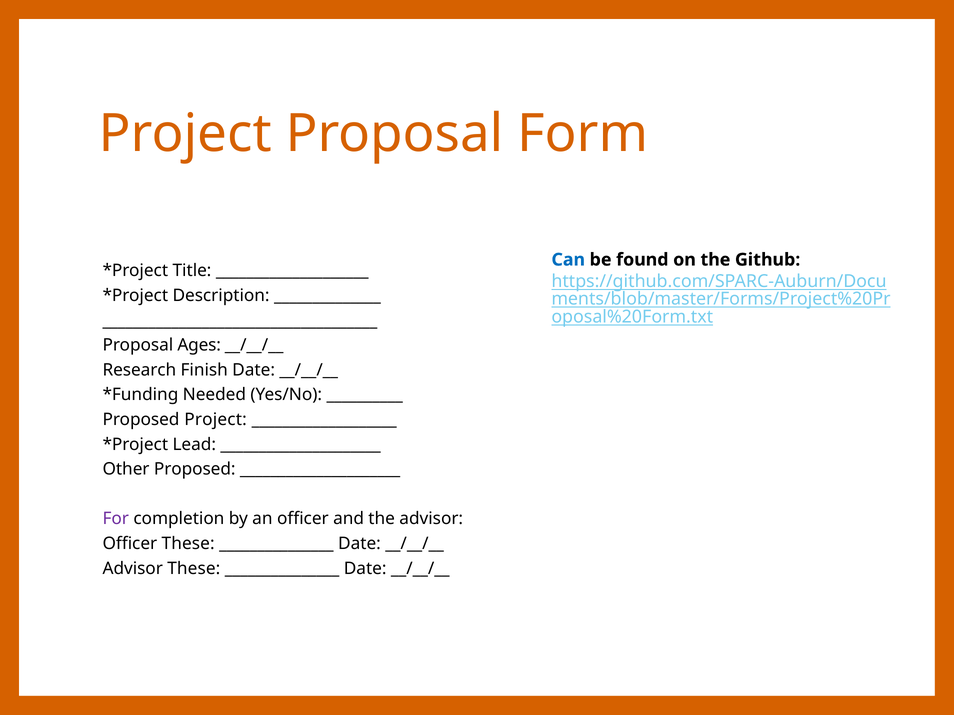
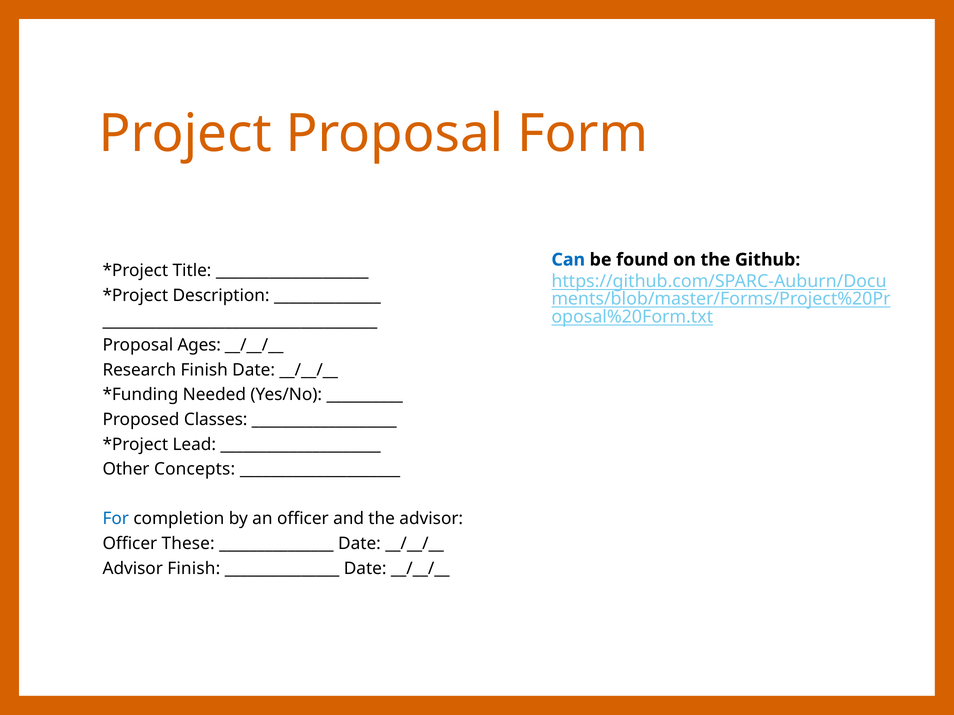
Proposed Project: Project -> Classes (216, 420)
Other Proposed: Proposed -> Concepts (195, 470)
For colour: purple -> blue (116, 519)
Advisor These: These -> Finish (194, 569)
